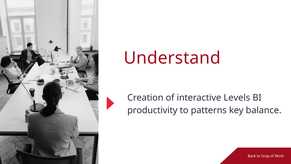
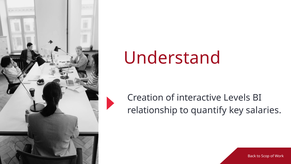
productivity: productivity -> relationship (152, 110)
patterns: patterns -> quantify (209, 110)
balance: balance -> salaries (264, 110)
